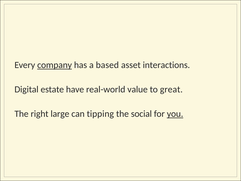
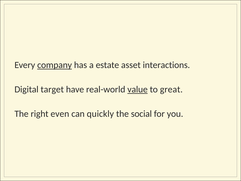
based: based -> estate (107, 65)
estate: estate -> target (52, 89)
value underline: none -> present (138, 89)
large: large -> even (60, 114)
tipping: tipping -> quickly (100, 114)
you underline: present -> none (175, 114)
